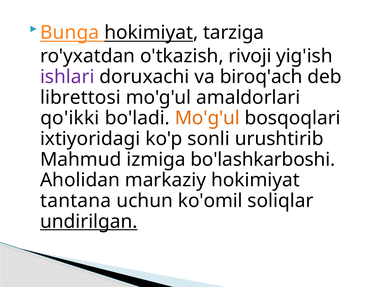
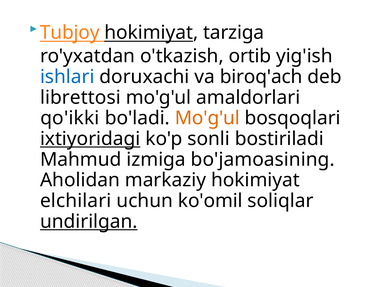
Bunga: Bunga -> Tubjoy (70, 33)
rivoji: rivoji -> ortib (250, 56)
ishlari colour: purple -> blue (67, 77)
ixtiyoridagi underline: none -> present (90, 139)
urushtirib: urushtirib -> bostiriladi (279, 139)
bo'lashkarboshi: bo'lashkarboshi -> bo'jamoasining (263, 160)
tantana: tantana -> elchilari (76, 201)
